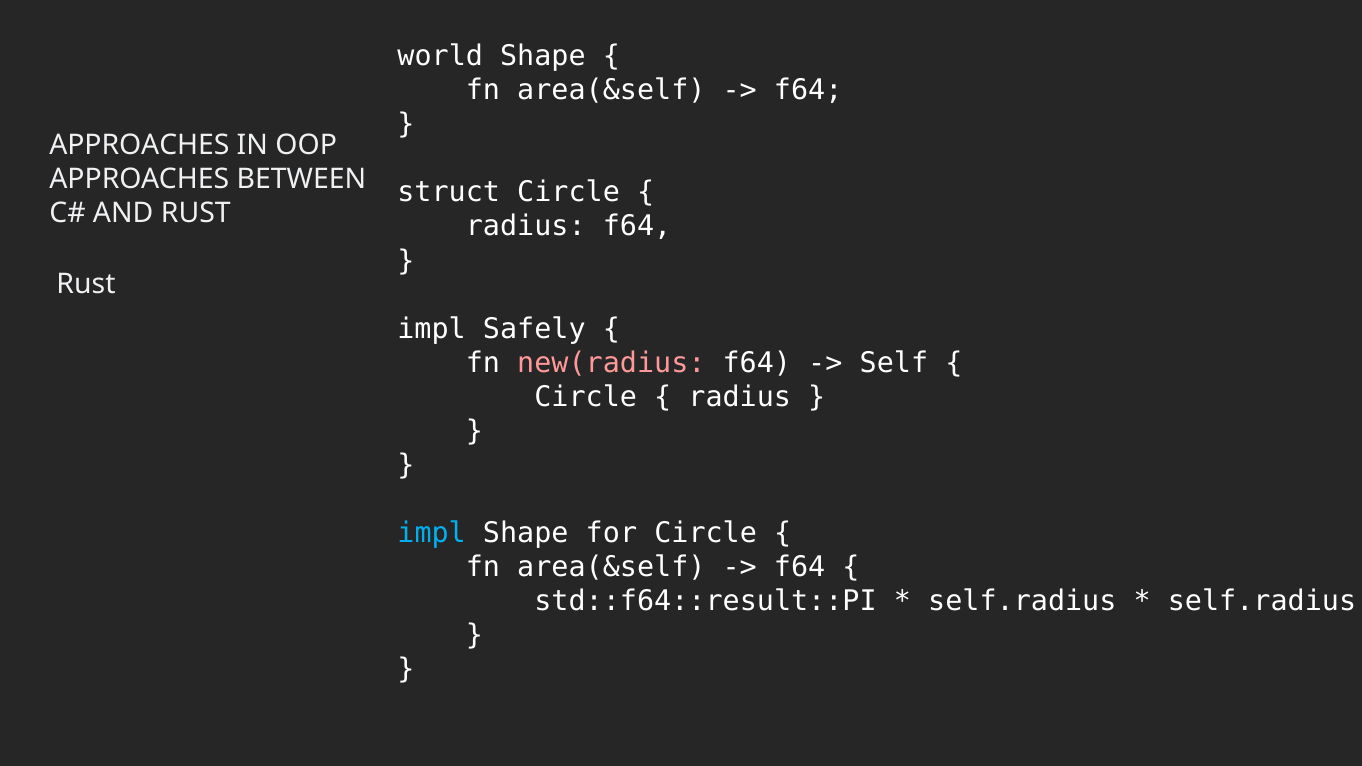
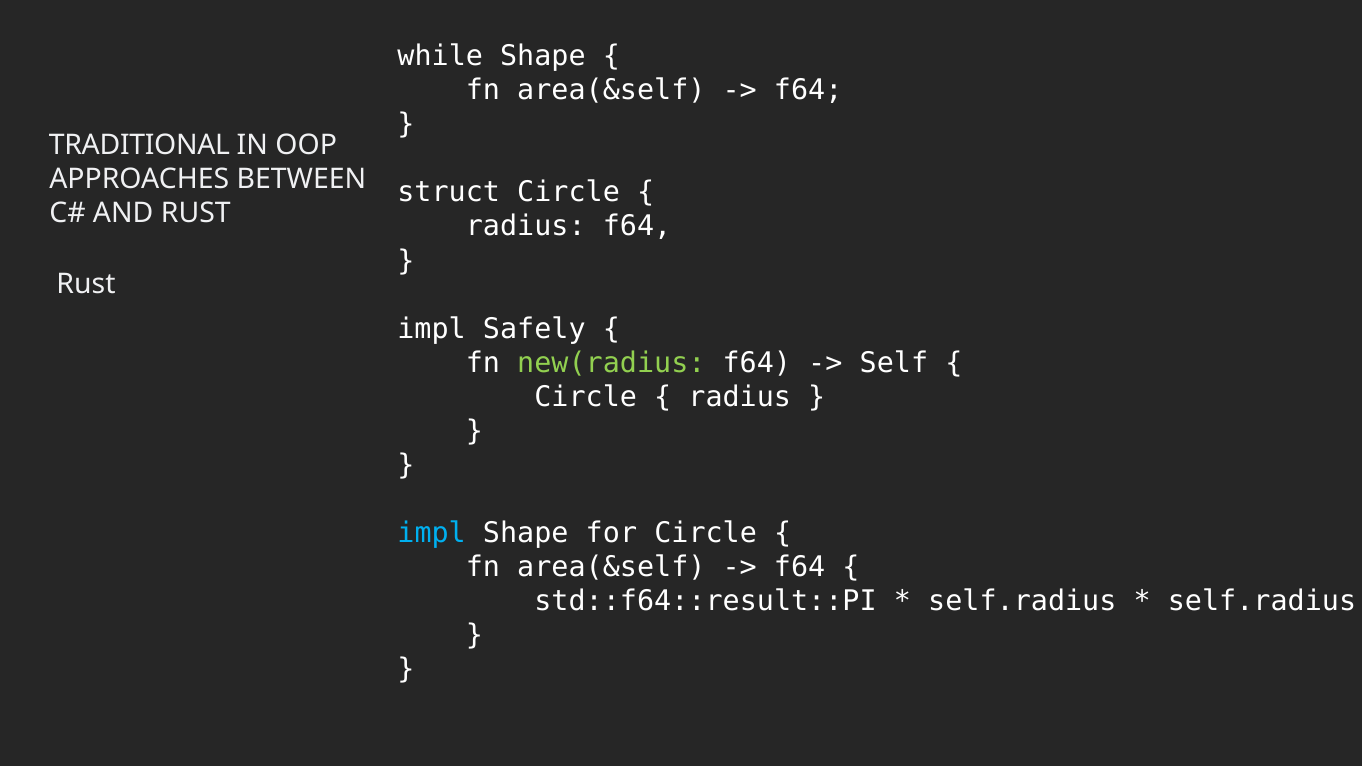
world: world -> while (440, 56)
APPROACHES: APPROACHES -> TRADITIONAL (139, 145)
new(radius colour: pink -> light green (611, 363)
